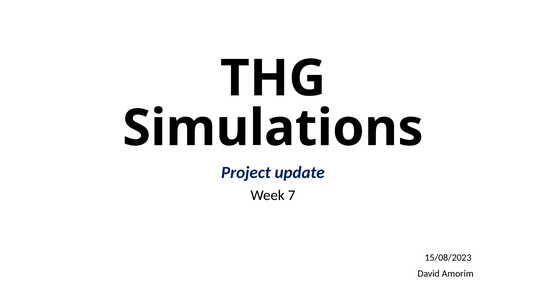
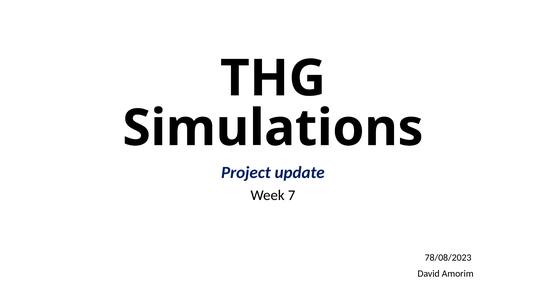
15/08/2023: 15/08/2023 -> 78/08/2023 (448, 258)
